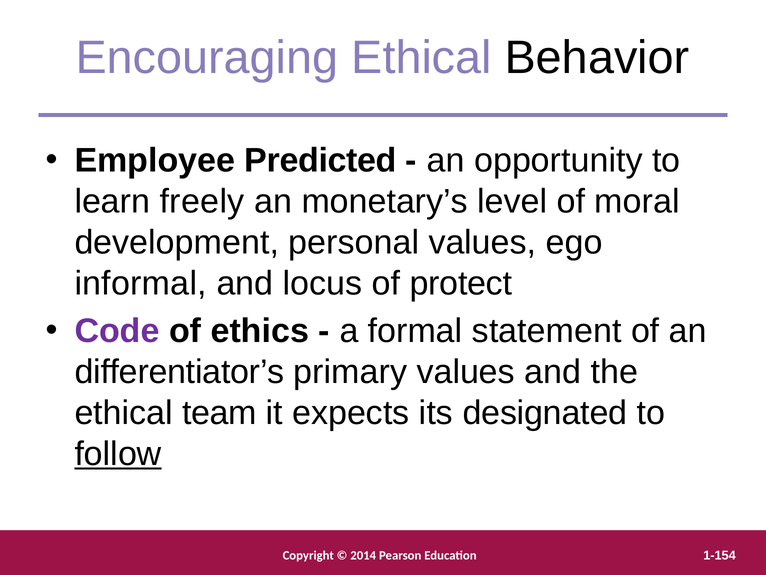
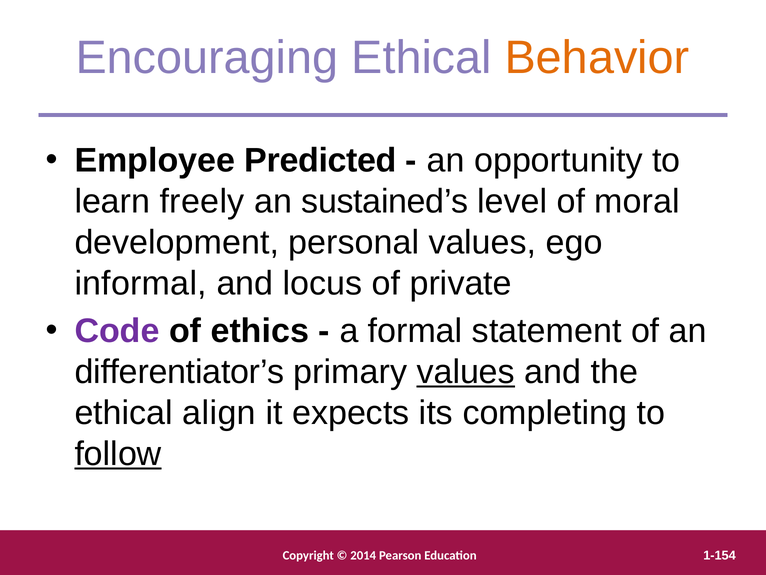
Behavior colour: black -> orange (597, 58)
monetary’s: monetary’s -> sustained’s (385, 201)
protect: protect -> private (461, 283)
values underline: none -> present (466, 372)
team: team -> align (219, 413)
designated: designated -> completing (545, 413)
